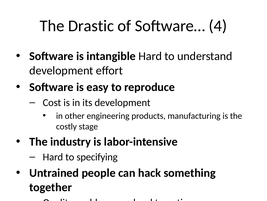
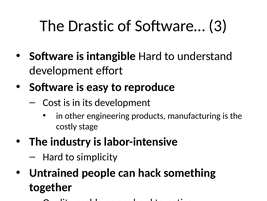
4: 4 -> 3 (218, 26)
specifying: specifying -> simplicity (97, 157)
